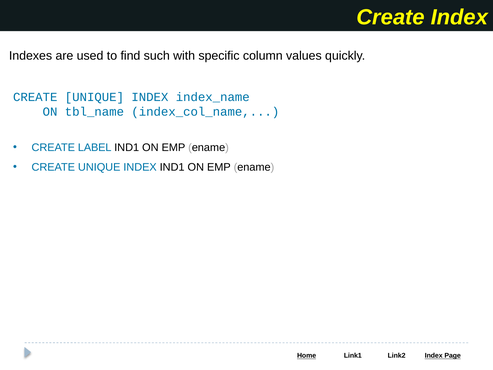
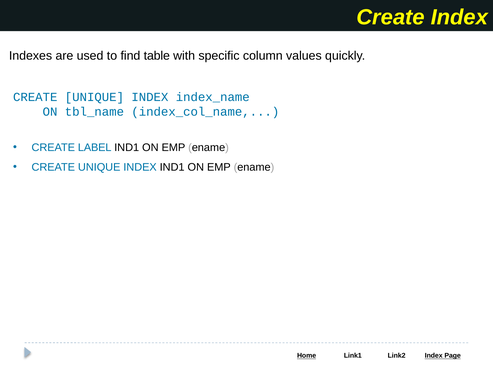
such: such -> table (157, 56)
